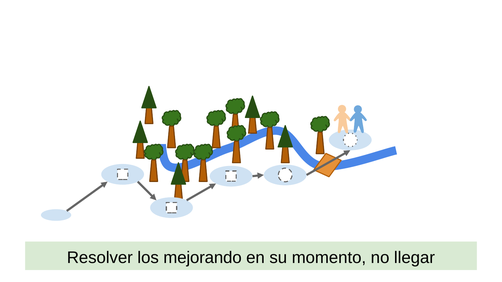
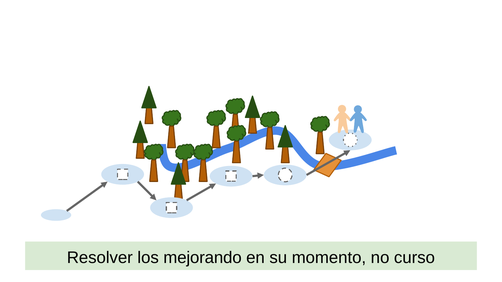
llegar: llegar -> curso (414, 258)
